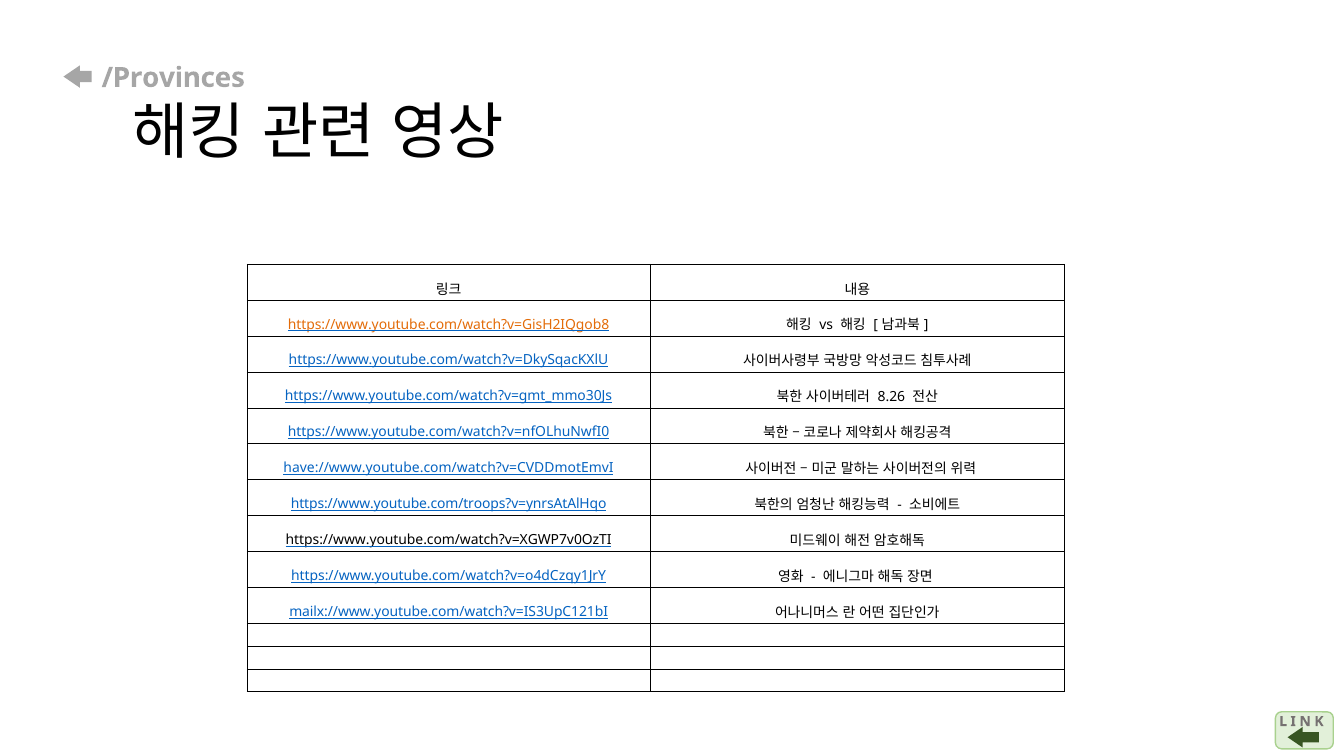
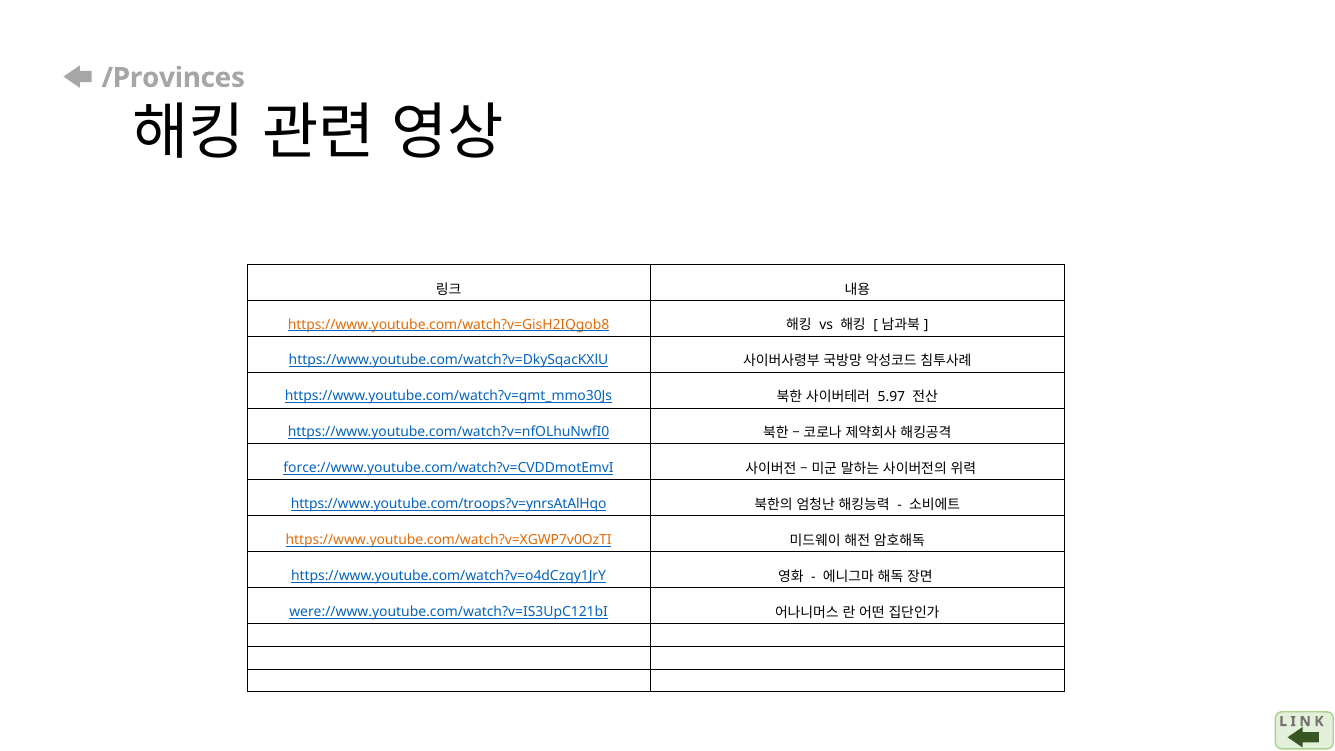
8.26: 8.26 -> 5.97 (891, 397)
have://www.youtube.com/watch?v=CVDDmotEmvI: have://www.youtube.com/watch?v=CVDDmotEmvI -> force://www.youtube.com/watch?v=CVDDmotEmvI (449, 468)
https://www.youtube.com/watch?v=XGWP7v0OzTI colour: black -> orange (449, 540)
mailx://www.youtube.com/watch?v=IS3UpC121bI: mailx://www.youtube.com/watch?v=IS3UpC121bI -> were://www.youtube.com/watch?v=IS3UpC121bI (449, 612)
